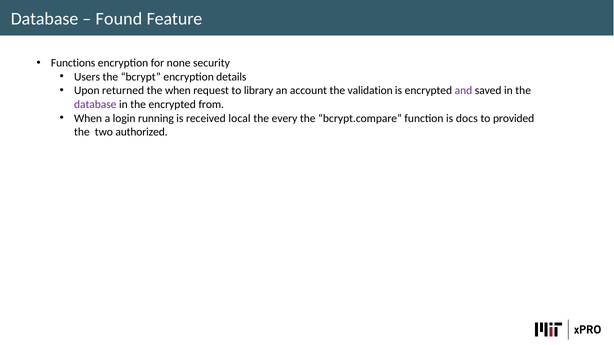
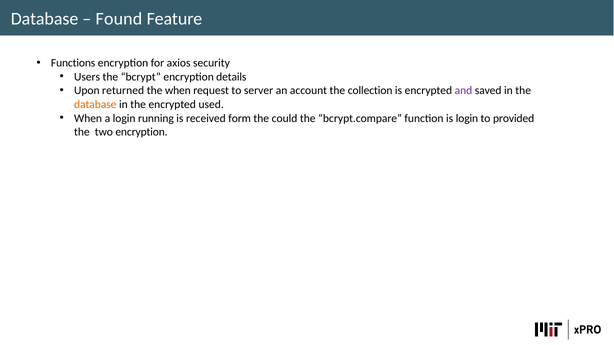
none: none -> axios (179, 63)
library: library -> server (259, 91)
validation: validation -> collection (370, 91)
database colour: purple -> orange (95, 105)
from: from -> used (211, 105)
local: local -> form (240, 118)
every: every -> could (285, 118)
is docs: docs -> login (467, 118)
two authorized: authorized -> encryption (141, 132)
